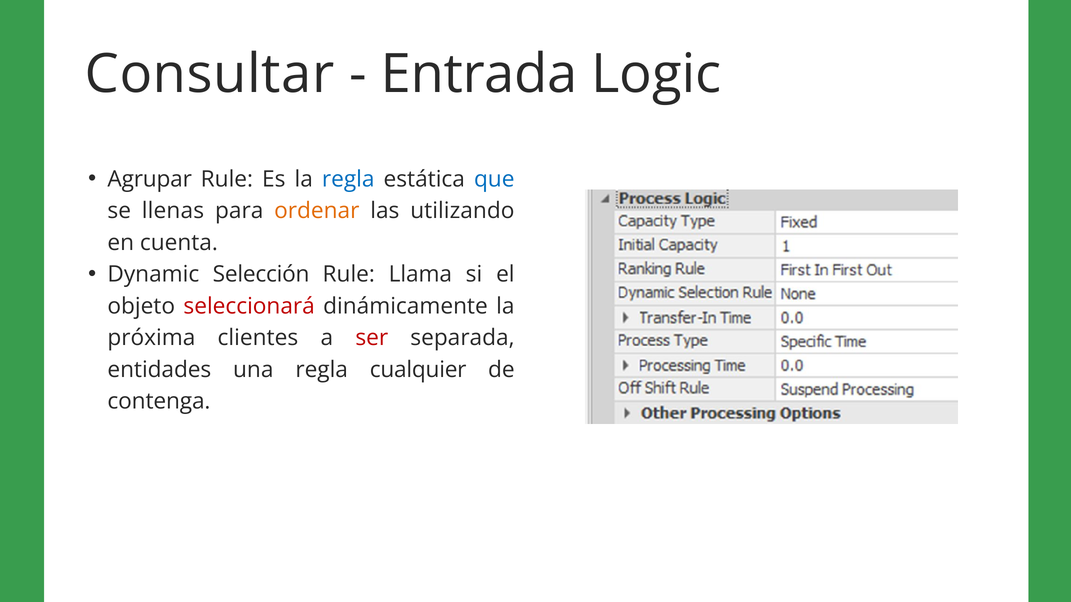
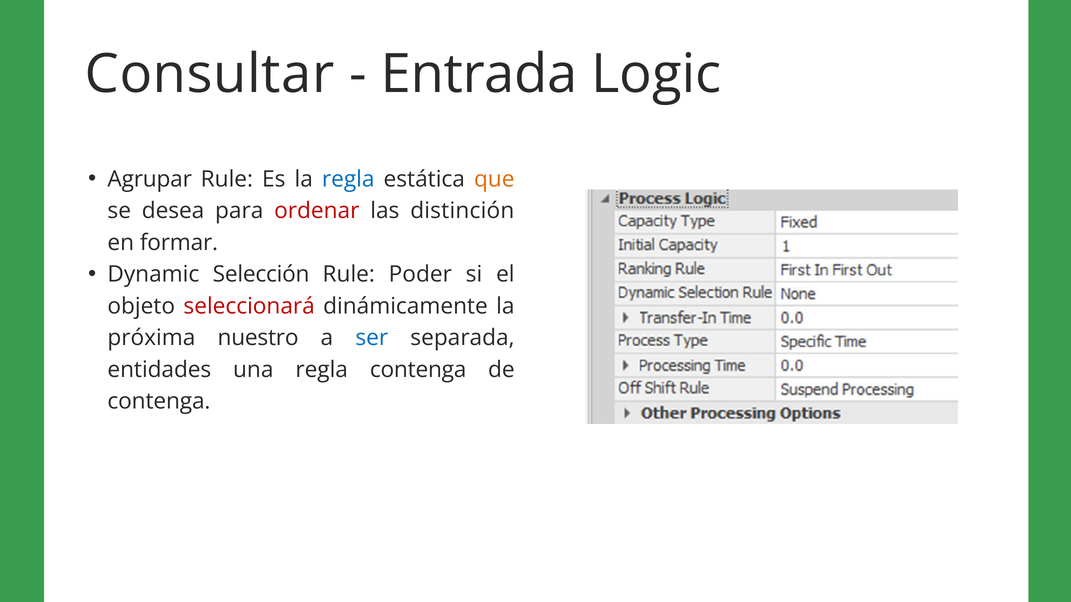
que colour: blue -> orange (494, 179)
llenas: llenas -> desea (173, 211)
ordenar colour: orange -> red (317, 211)
utilizando: utilizando -> distinción (462, 211)
cuenta: cuenta -> formar (179, 243)
Llama: Llama -> Poder (420, 275)
clientes: clientes -> nuestro (258, 338)
ser colour: red -> blue (372, 338)
regla cualquier: cualquier -> contenga (418, 370)
